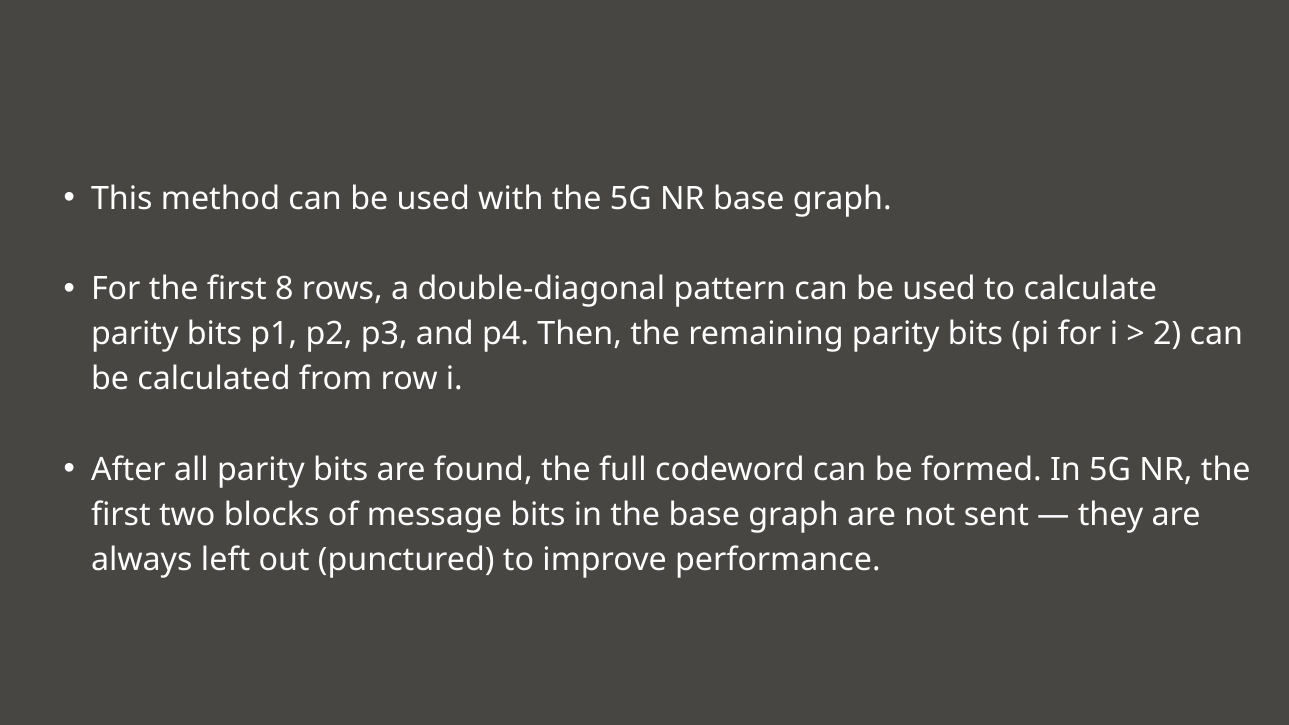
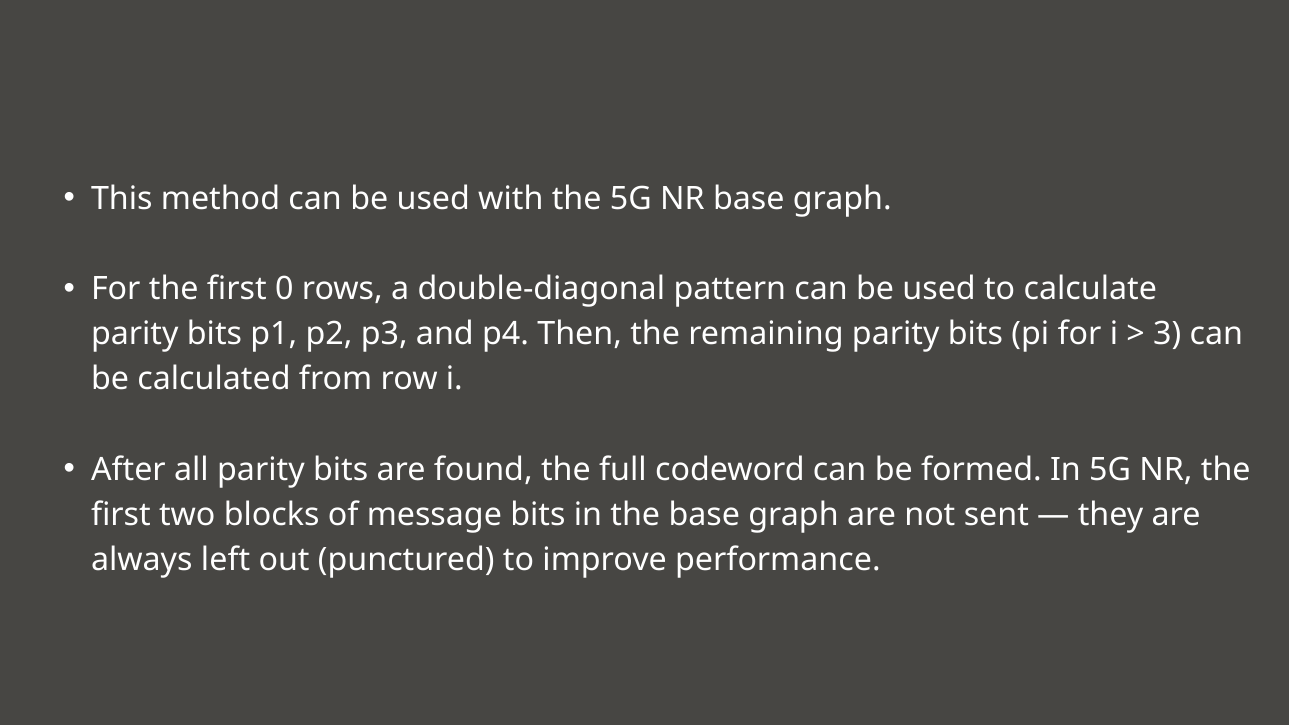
8: 8 -> 0 (284, 289)
2: 2 -> 3 (1167, 334)
